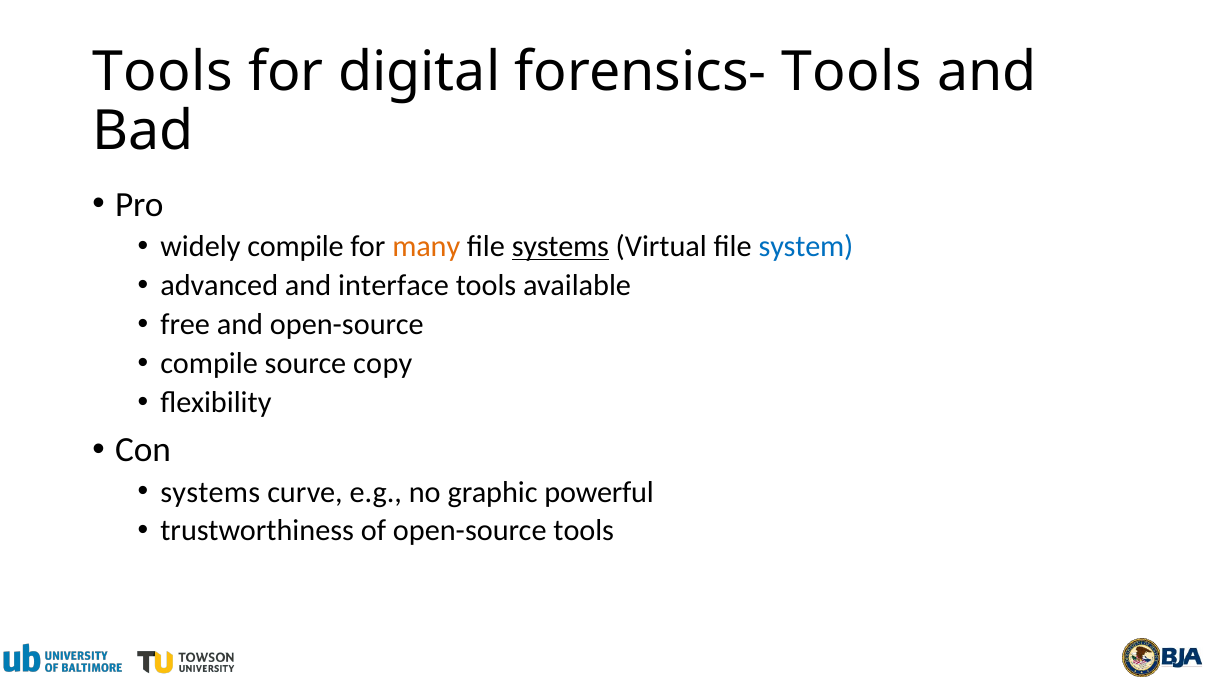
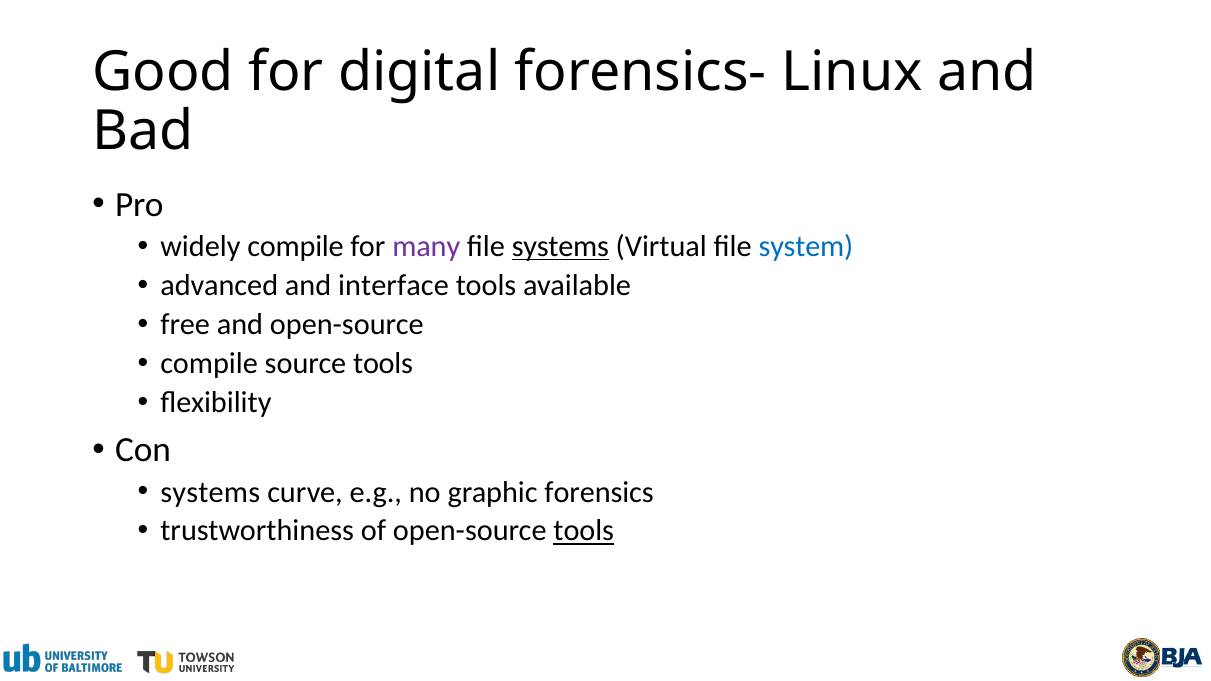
Tools: Tools -> Good (163, 72)
forensics- Tools: Tools -> Linux (852, 72)
many colour: orange -> purple (426, 246)
source copy: copy -> tools (383, 363)
powerful: powerful -> forensics (599, 492)
tools underline: none -> present (584, 531)
